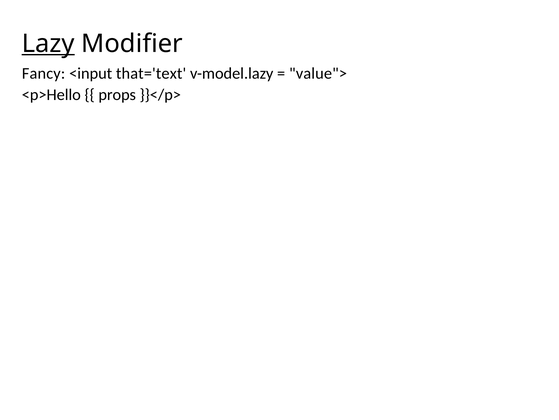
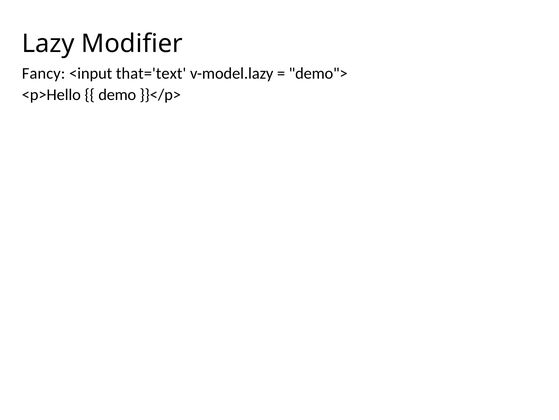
Lazy underline: present -> none (48, 44)
value">: value"> -> demo"> (318, 73)
props: props -> demo (117, 95)
